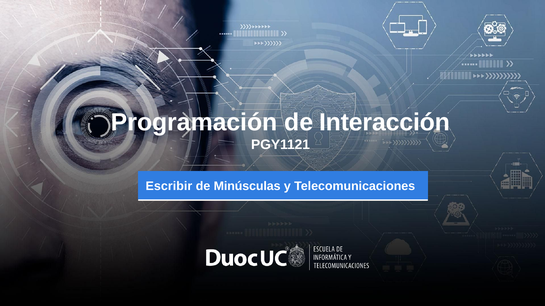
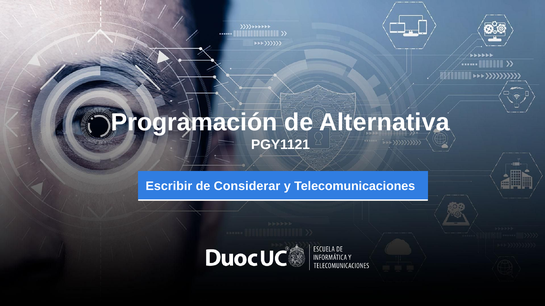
Interacción: Interacción -> Alternativa (384, 122)
Minúsculas: Minúsculas -> Considerar (247, 186)
